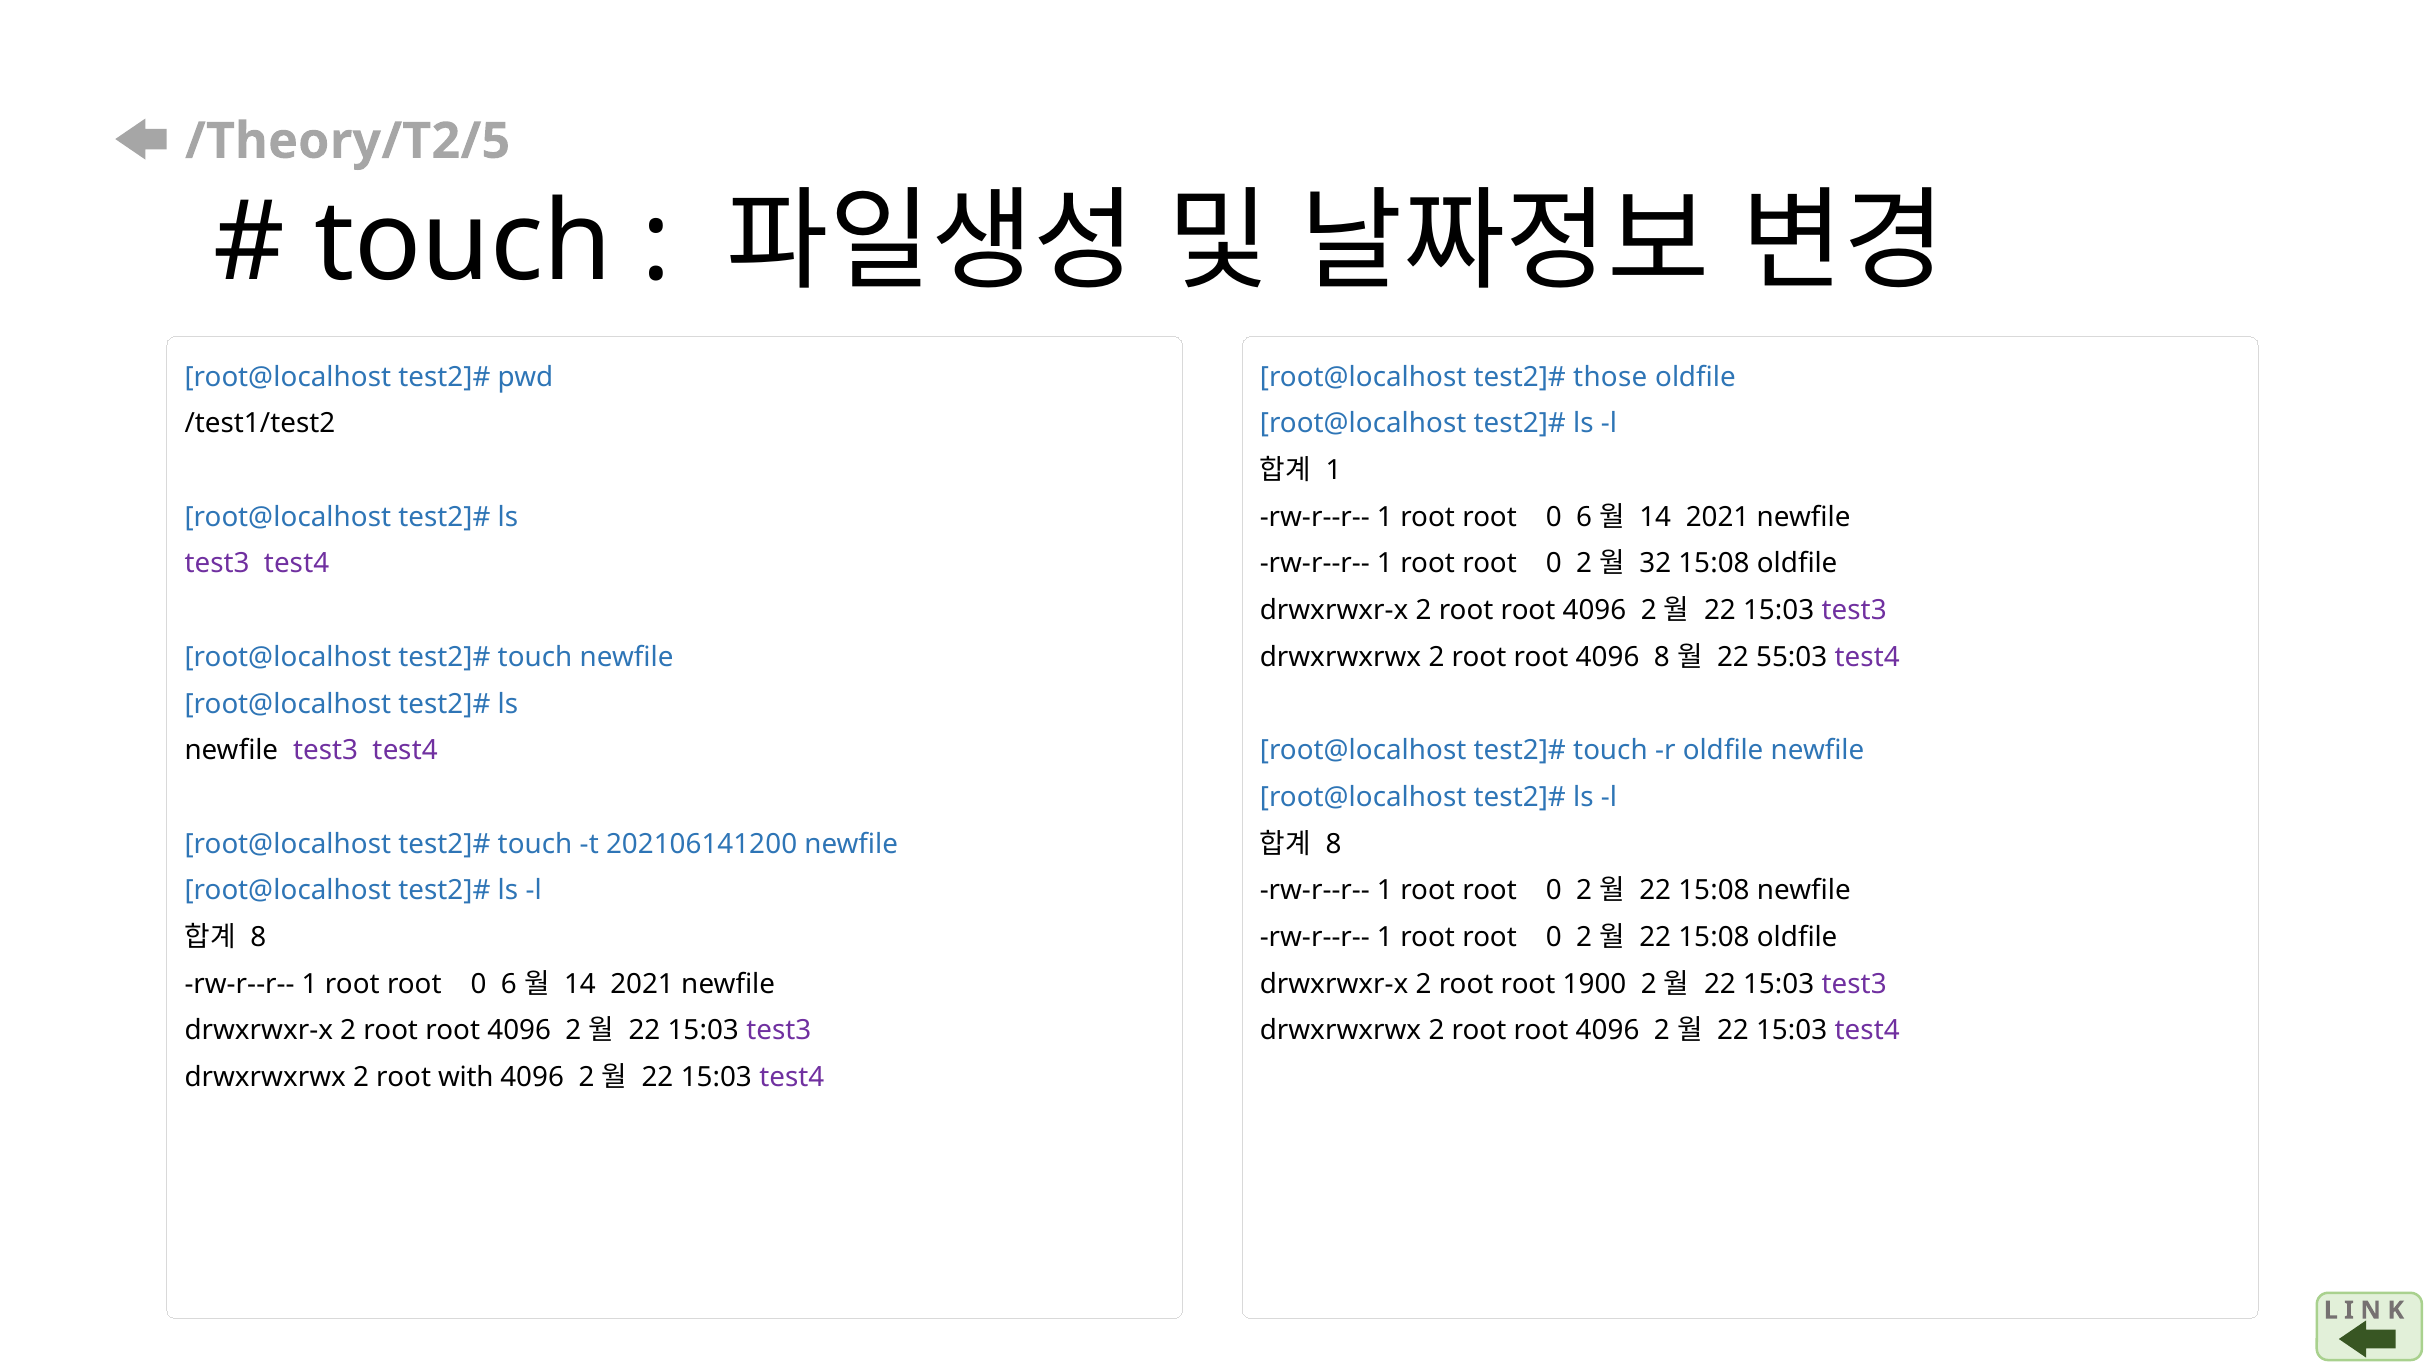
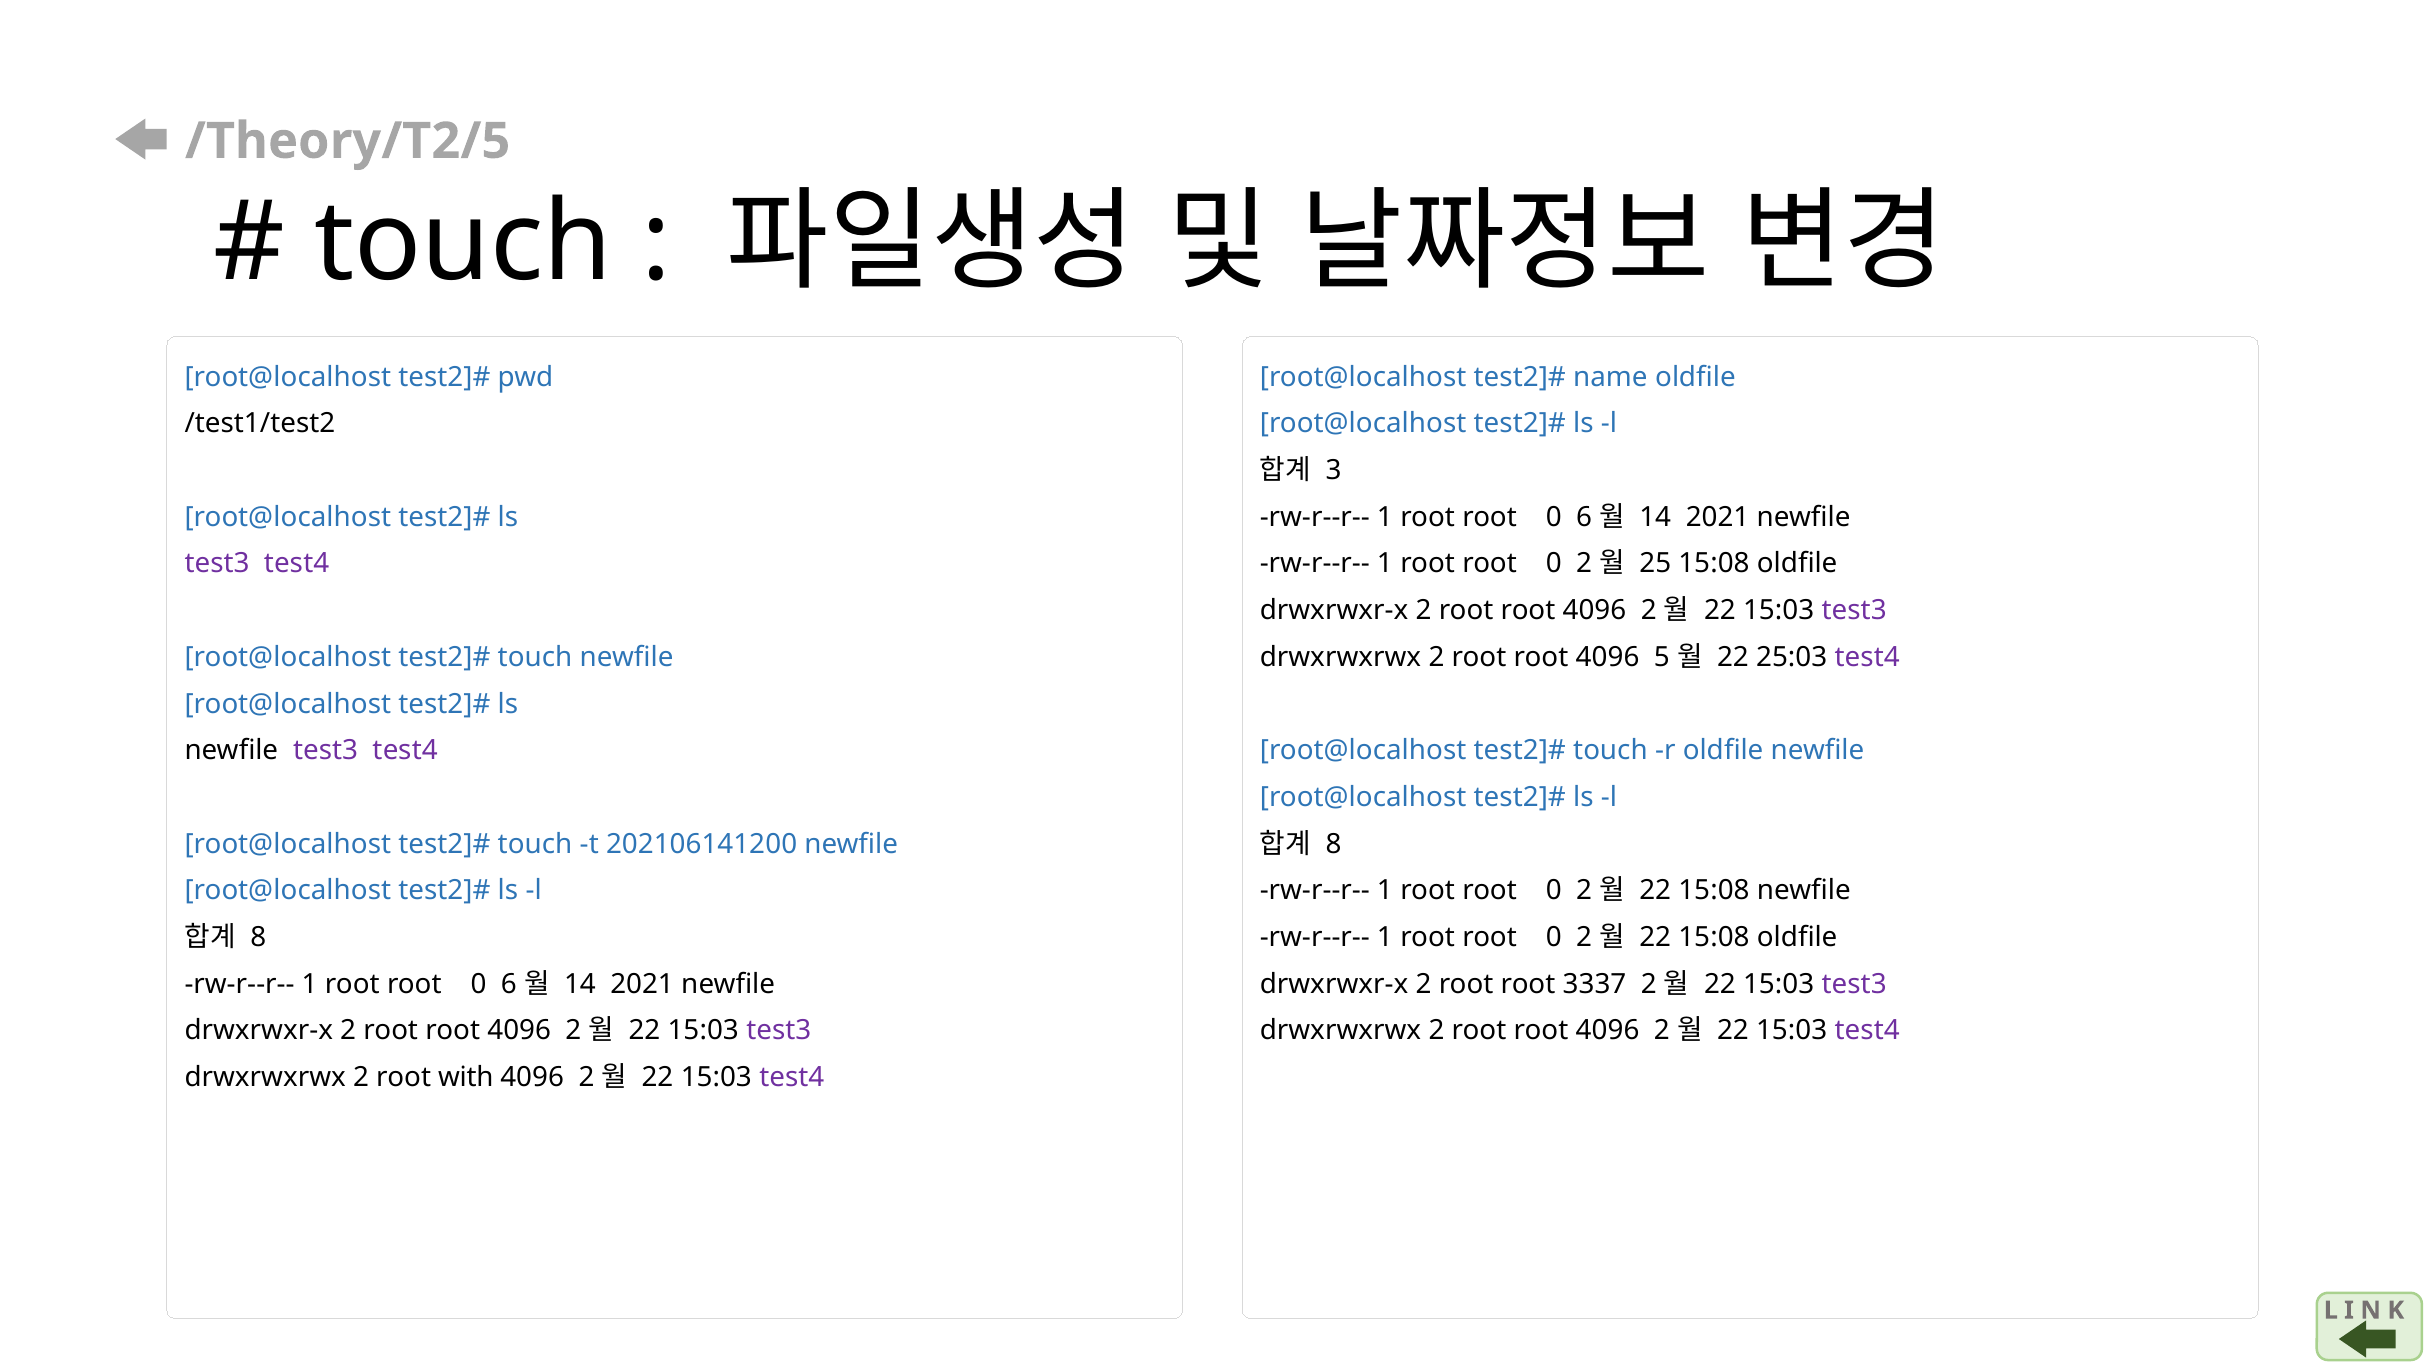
those: those -> name (1610, 377)
1: 1 -> 3 (1334, 470)
32: 32 -> 25 (1655, 564)
4096 8: 8 -> 5 (1662, 657)
55:03: 55:03 -> 25:03 (1792, 657)
1900: 1900 -> 3337 (1594, 984)
